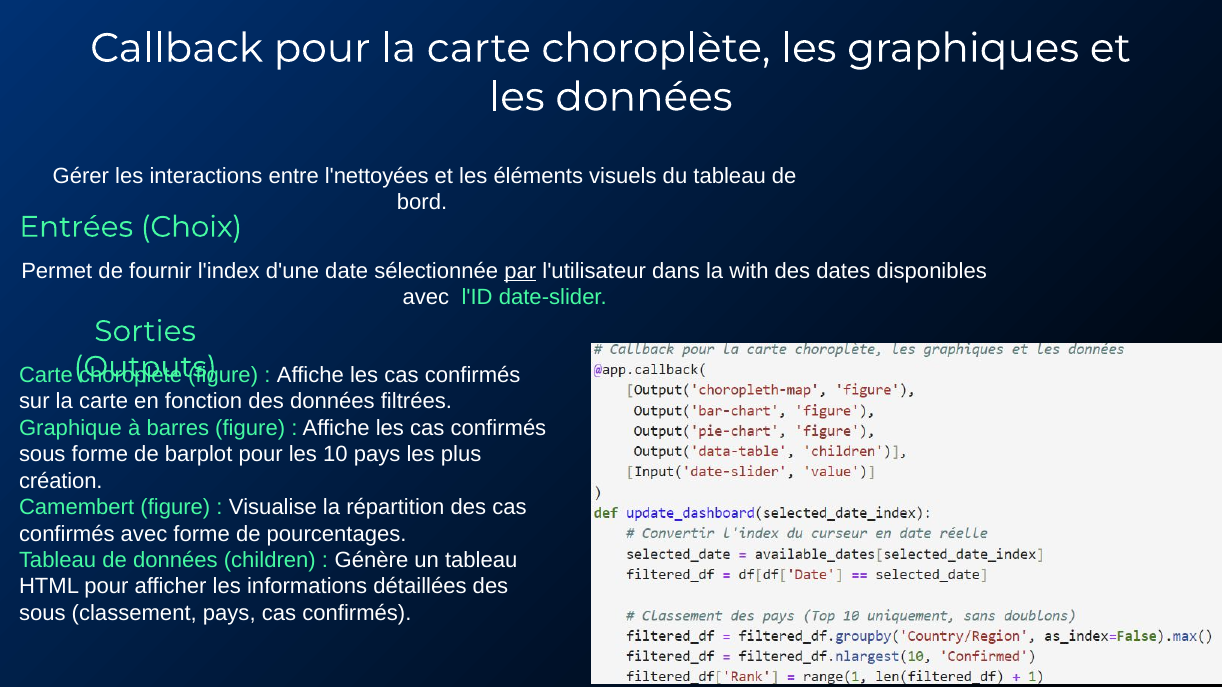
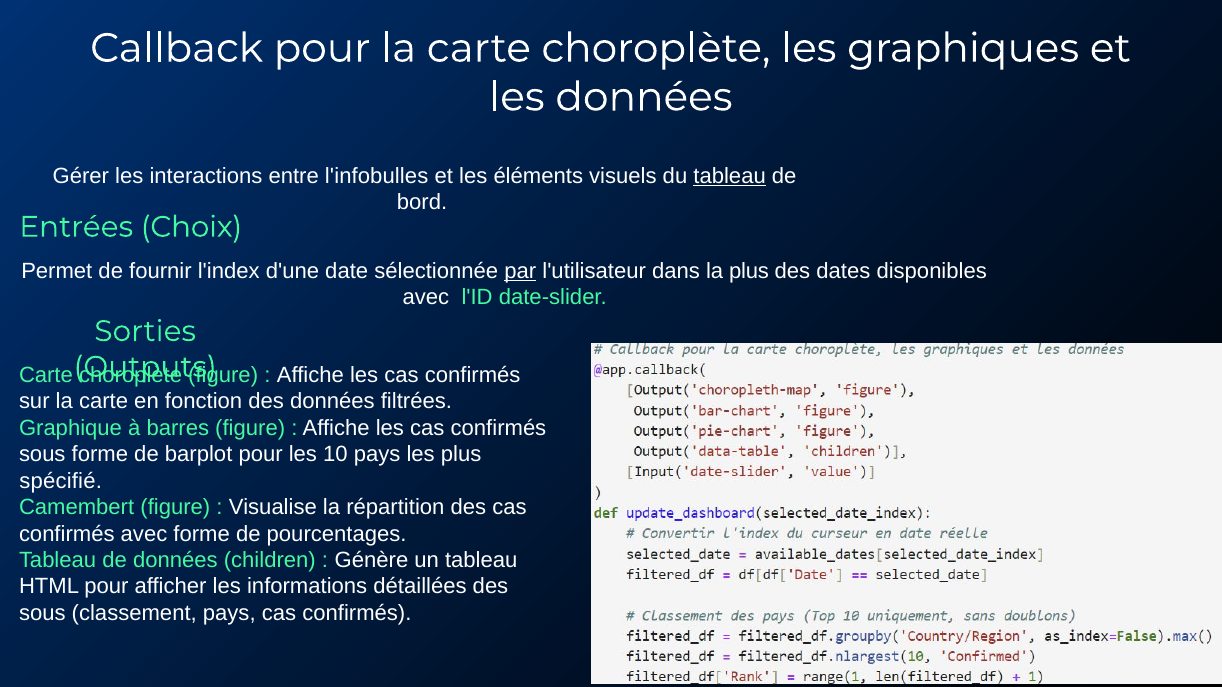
l'nettoyées: l'nettoyées -> l'infobulles (377, 176)
tableau underline: none -> present (730, 176)
la with: with -> plus (749, 271)
création: création -> spécifié (61, 481)
